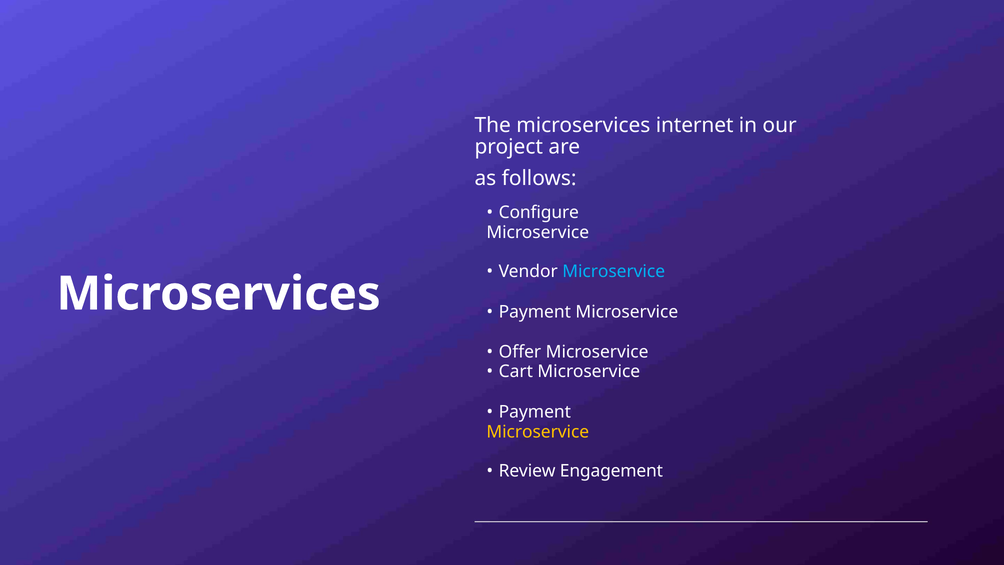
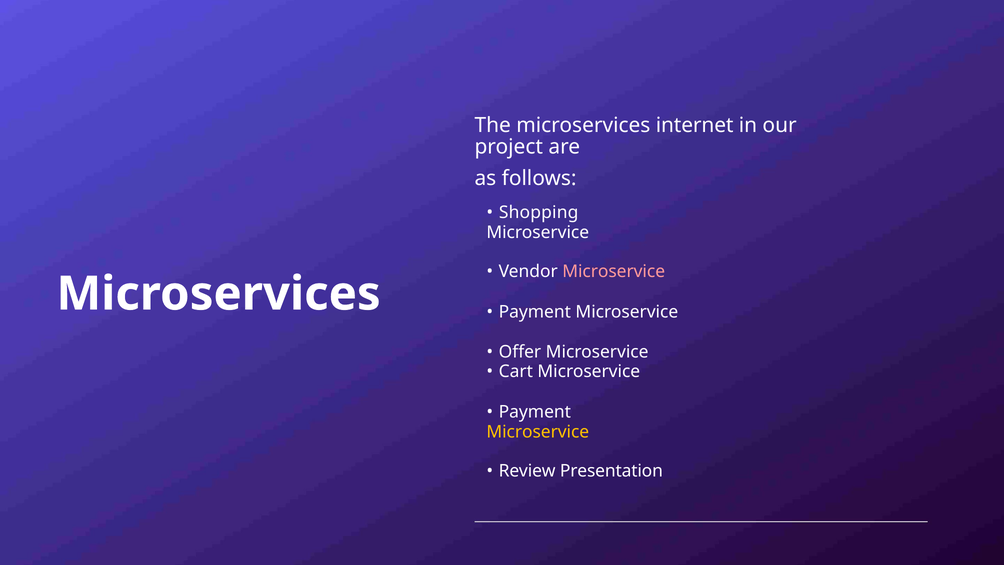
Configure: Configure -> Shopping (539, 212)
Microservice colour: light blue -> pink (614, 271)
Engagement: Engagement -> Presentation (611, 471)
